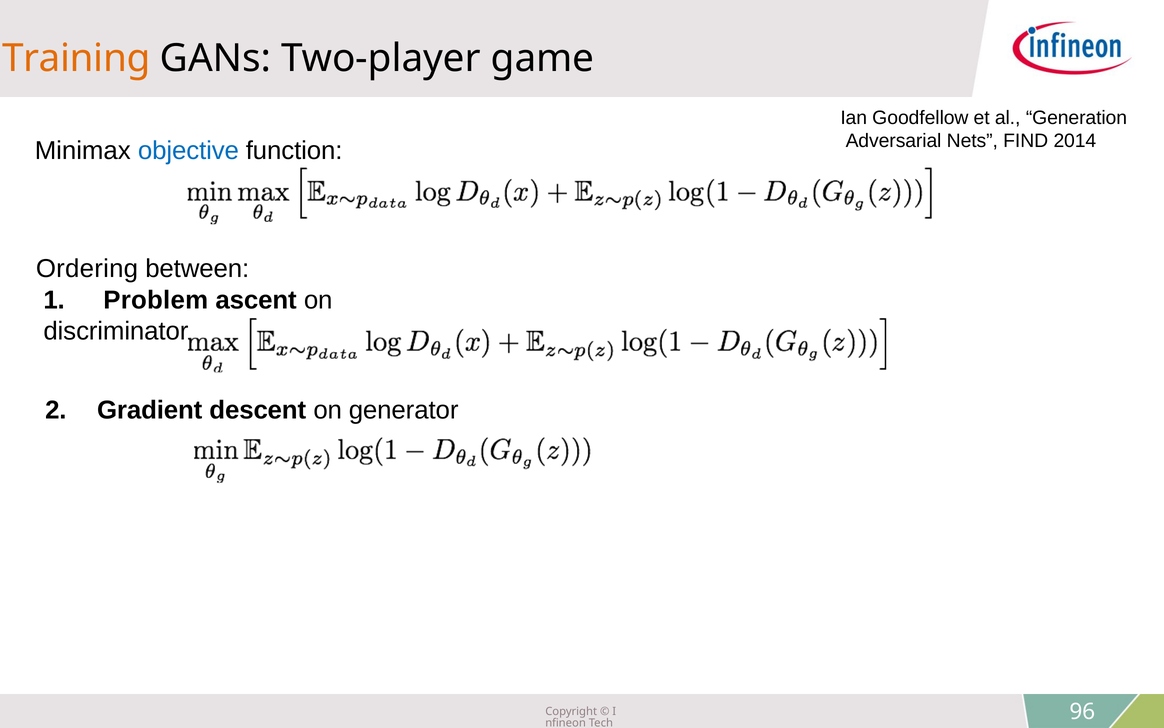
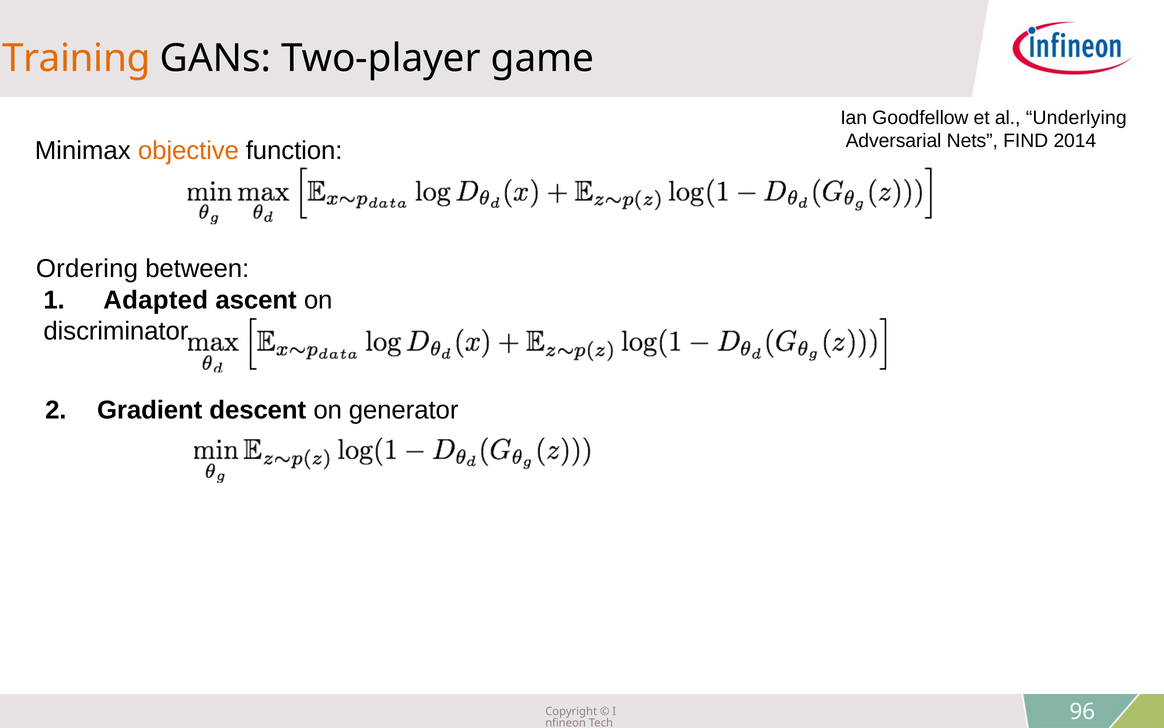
Generation: Generation -> Underlying (1076, 118)
objective colour: blue -> orange (188, 151)
Problem: Problem -> Adapted (156, 300)
